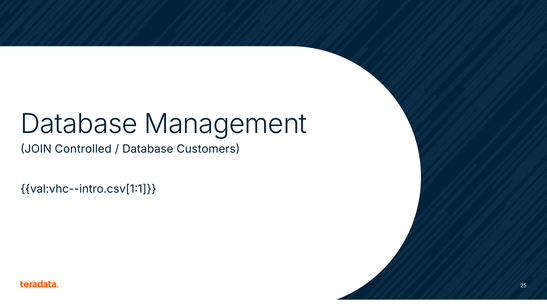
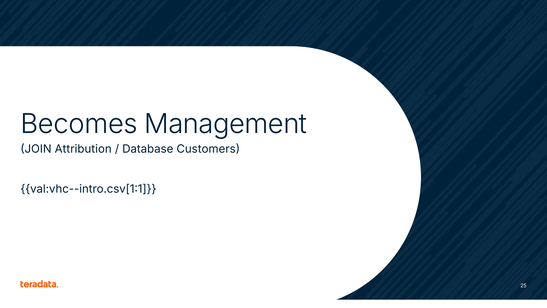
Database: Database -> Becomes (79, 124)
Controlled: Controlled -> Attribution (83, 149)
